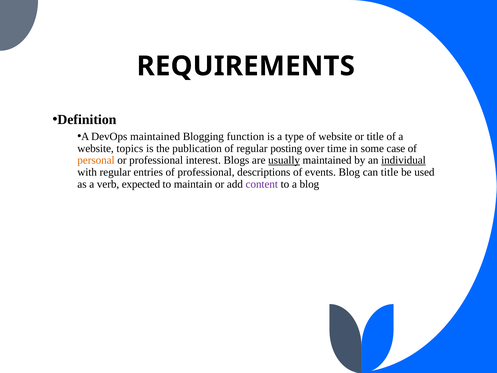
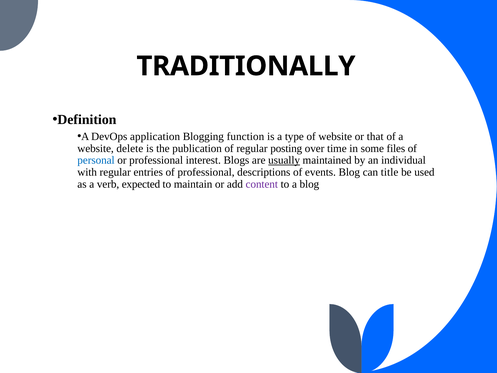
REQUIREMENTS: REQUIREMENTS -> TRADITIONALLY (246, 66)
DevOps maintained: maintained -> application (155, 136)
or title: title -> that (375, 136)
topics: topics -> delete (130, 148)
case: case -> files (396, 148)
personal colour: orange -> blue (96, 160)
individual underline: present -> none (403, 160)
